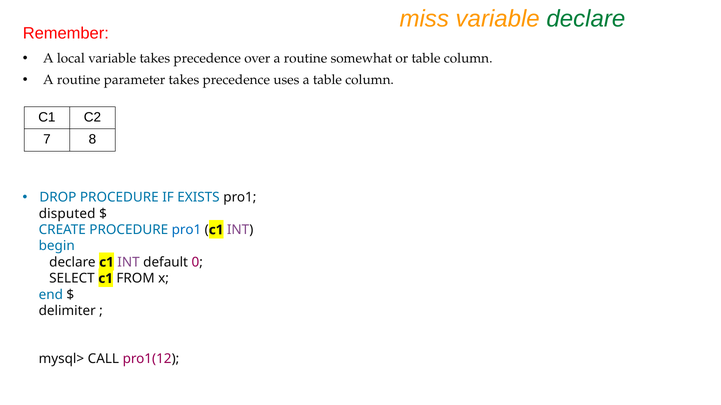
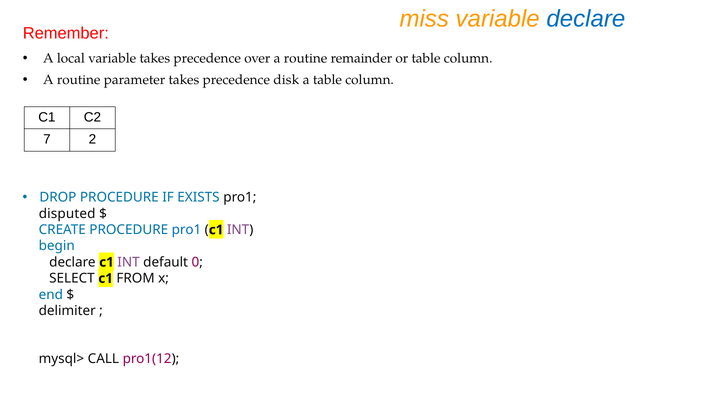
declare colour: green -> blue (586, 19)
somewhat: somewhat -> remainder (361, 58)
uses: uses -> disk (286, 80)
8: 8 -> 2 (92, 139)
